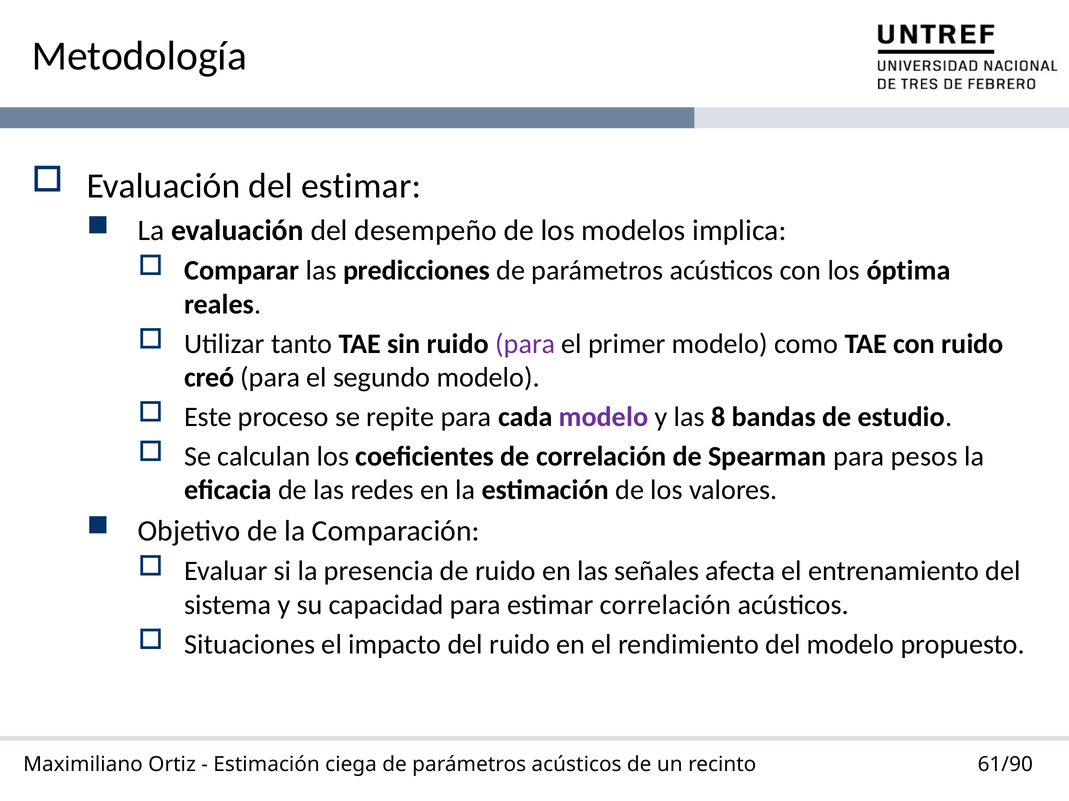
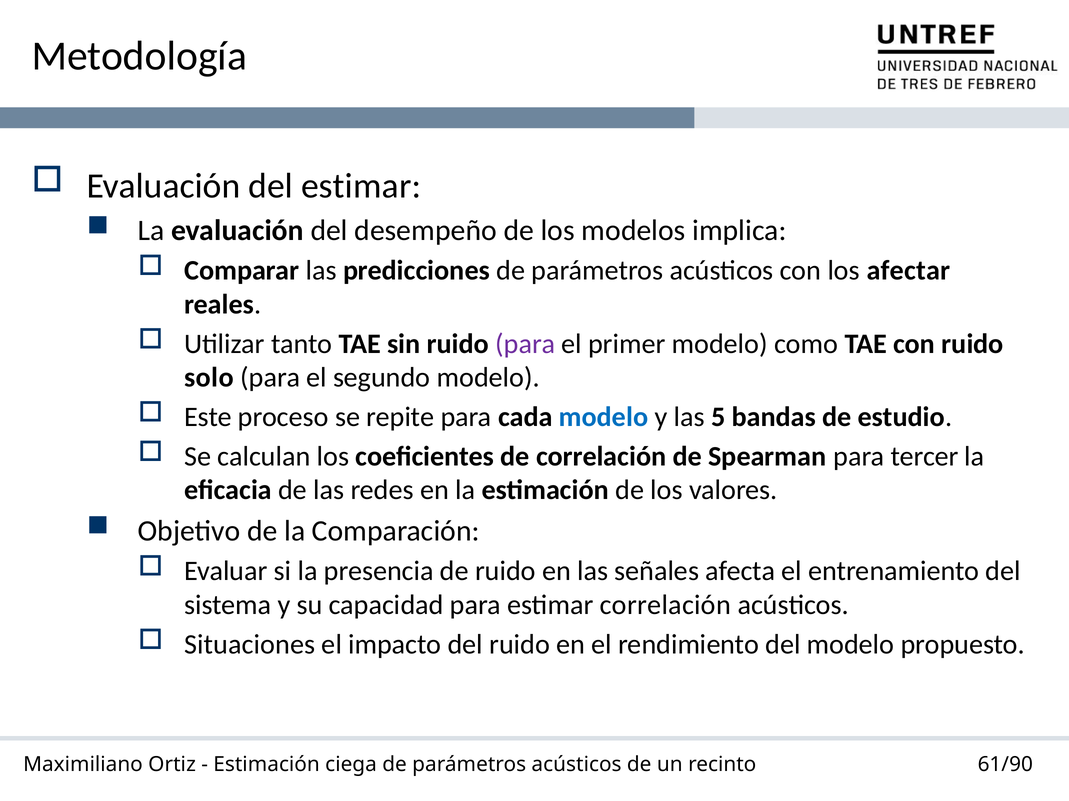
óptima: óptima -> afectar (908, 271)
creó: creó -> solo (209, 378)
modelo colour: purple -> blue (604, 417)
8: 8 -> 5 (718, 417)
pesos: pesos -> tercer (924, 457)
